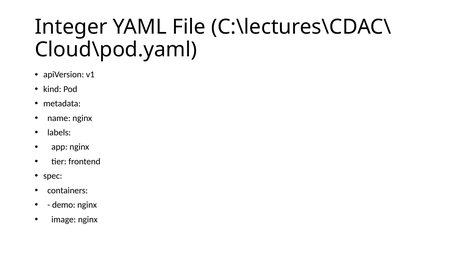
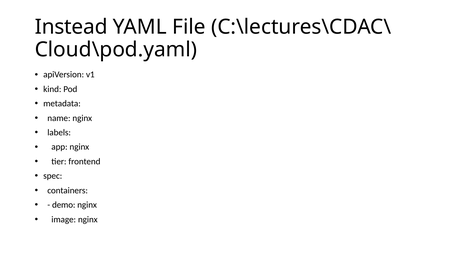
Integer: Integer -> Instead (71, 27)
